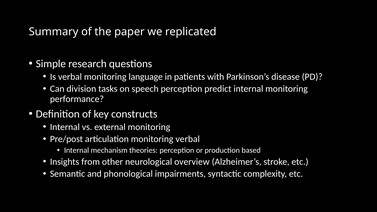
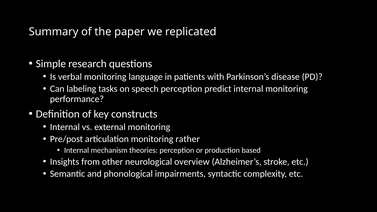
division: division -> labeling (81, 89)
monitoring verbal: verbal -> rather (188, 139)
